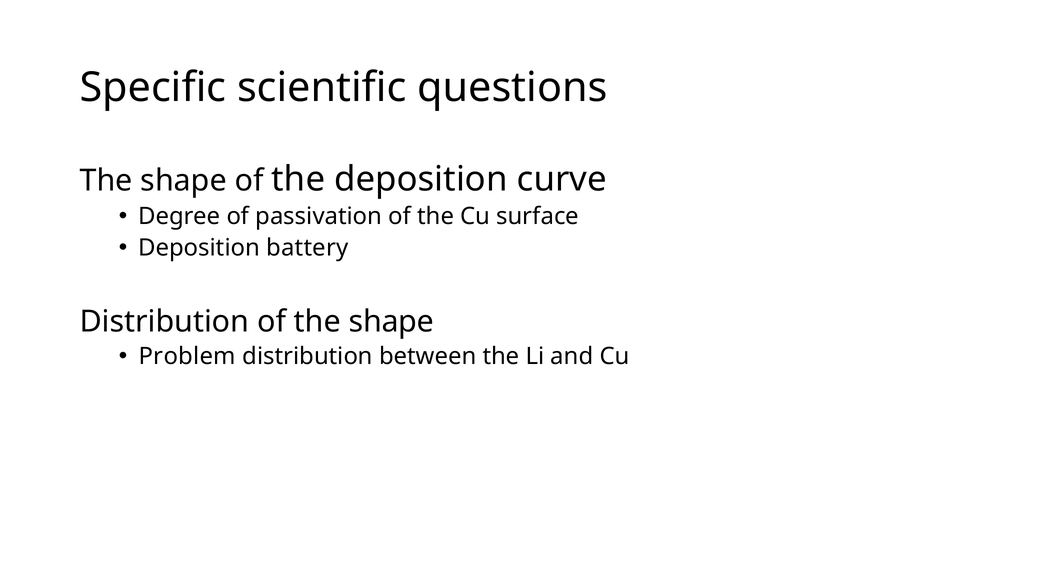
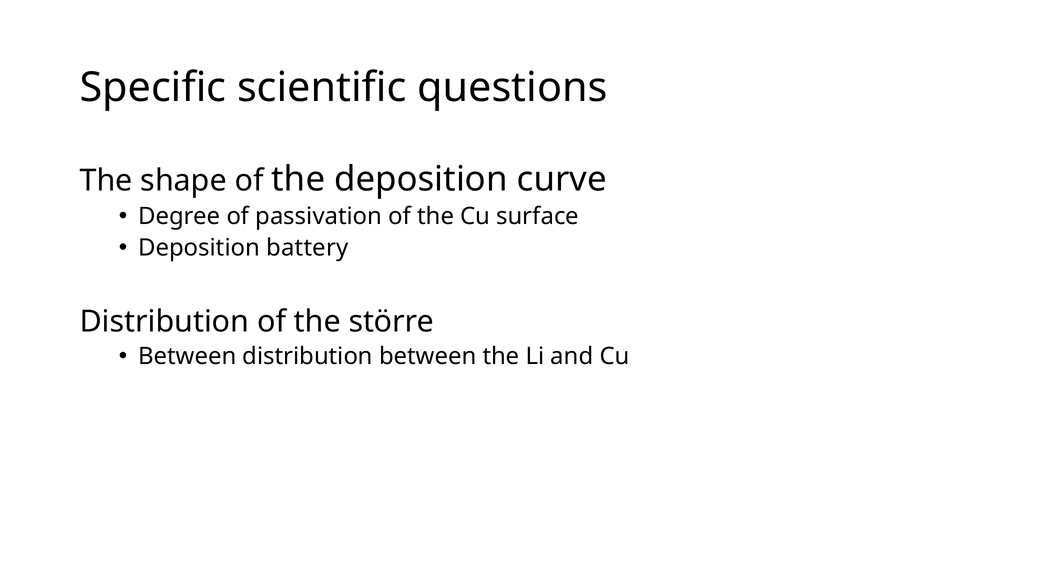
of the shape: shape -> större (391, 321)
Problem: Problem -> Between (187, 356)
